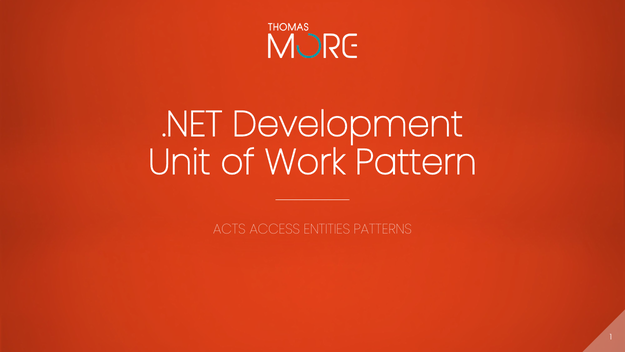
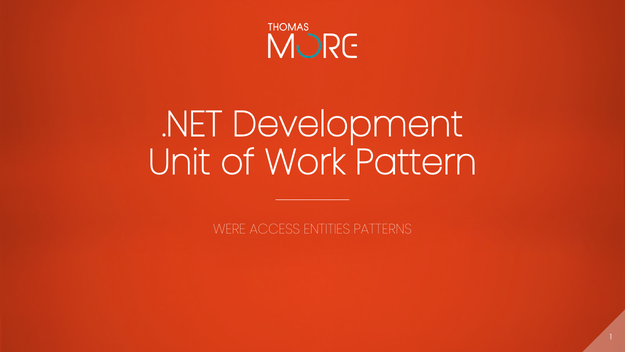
ACTS: ACTS -> WERE (229, 229)
